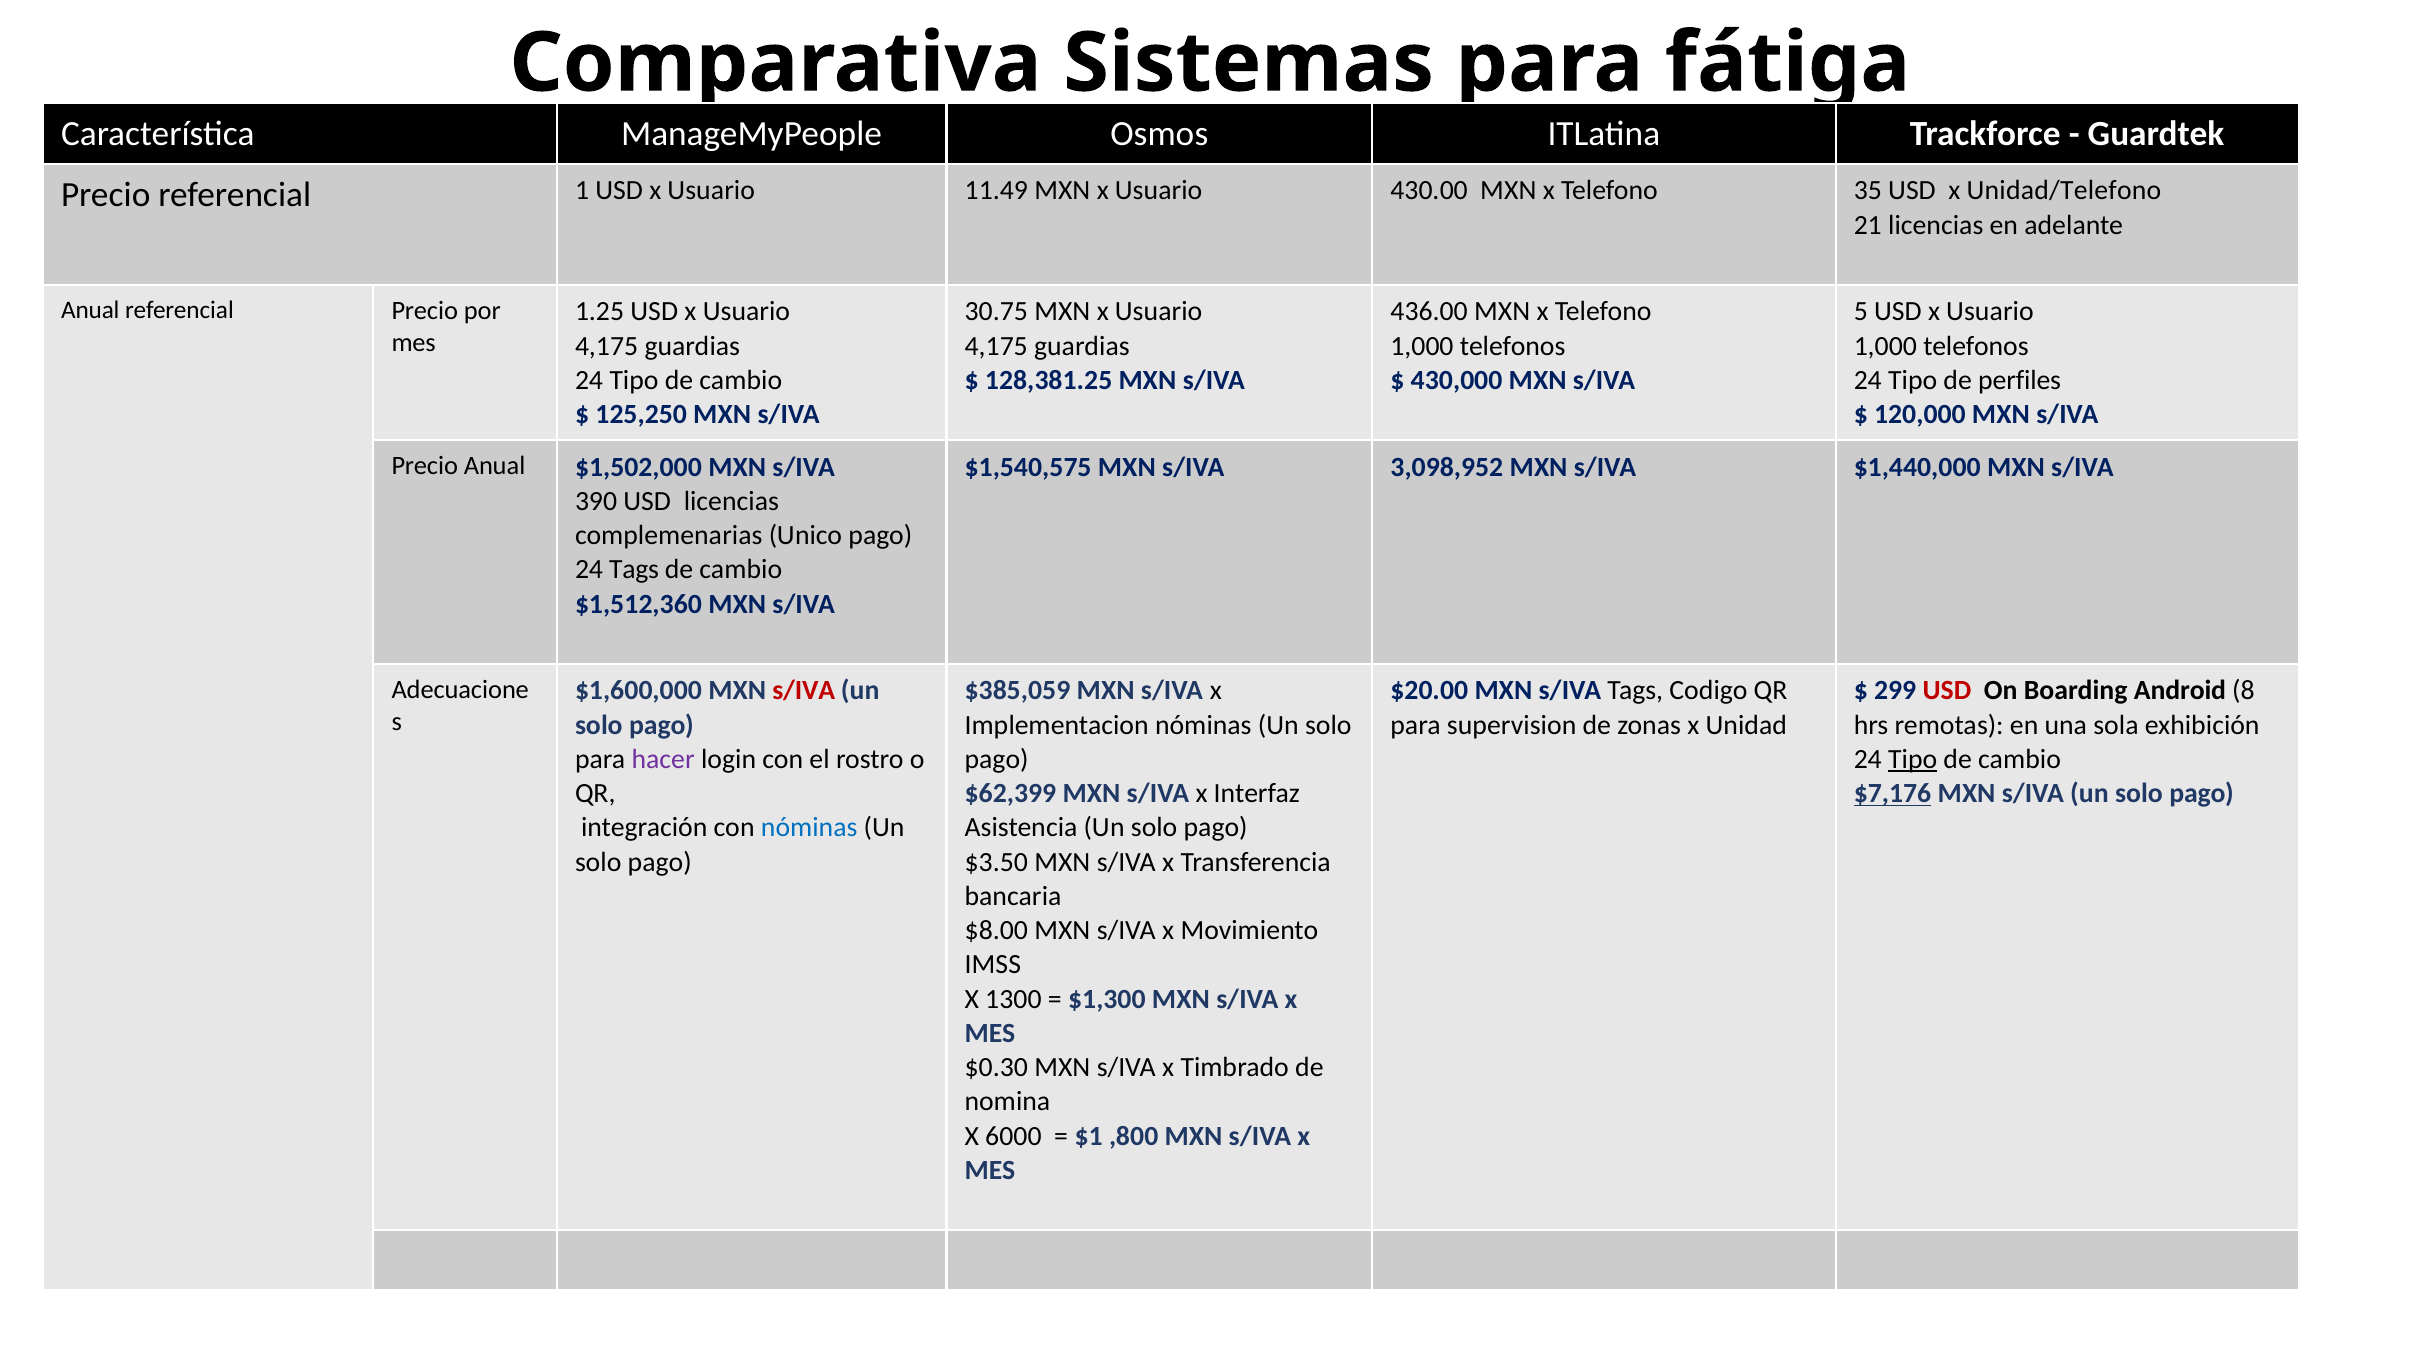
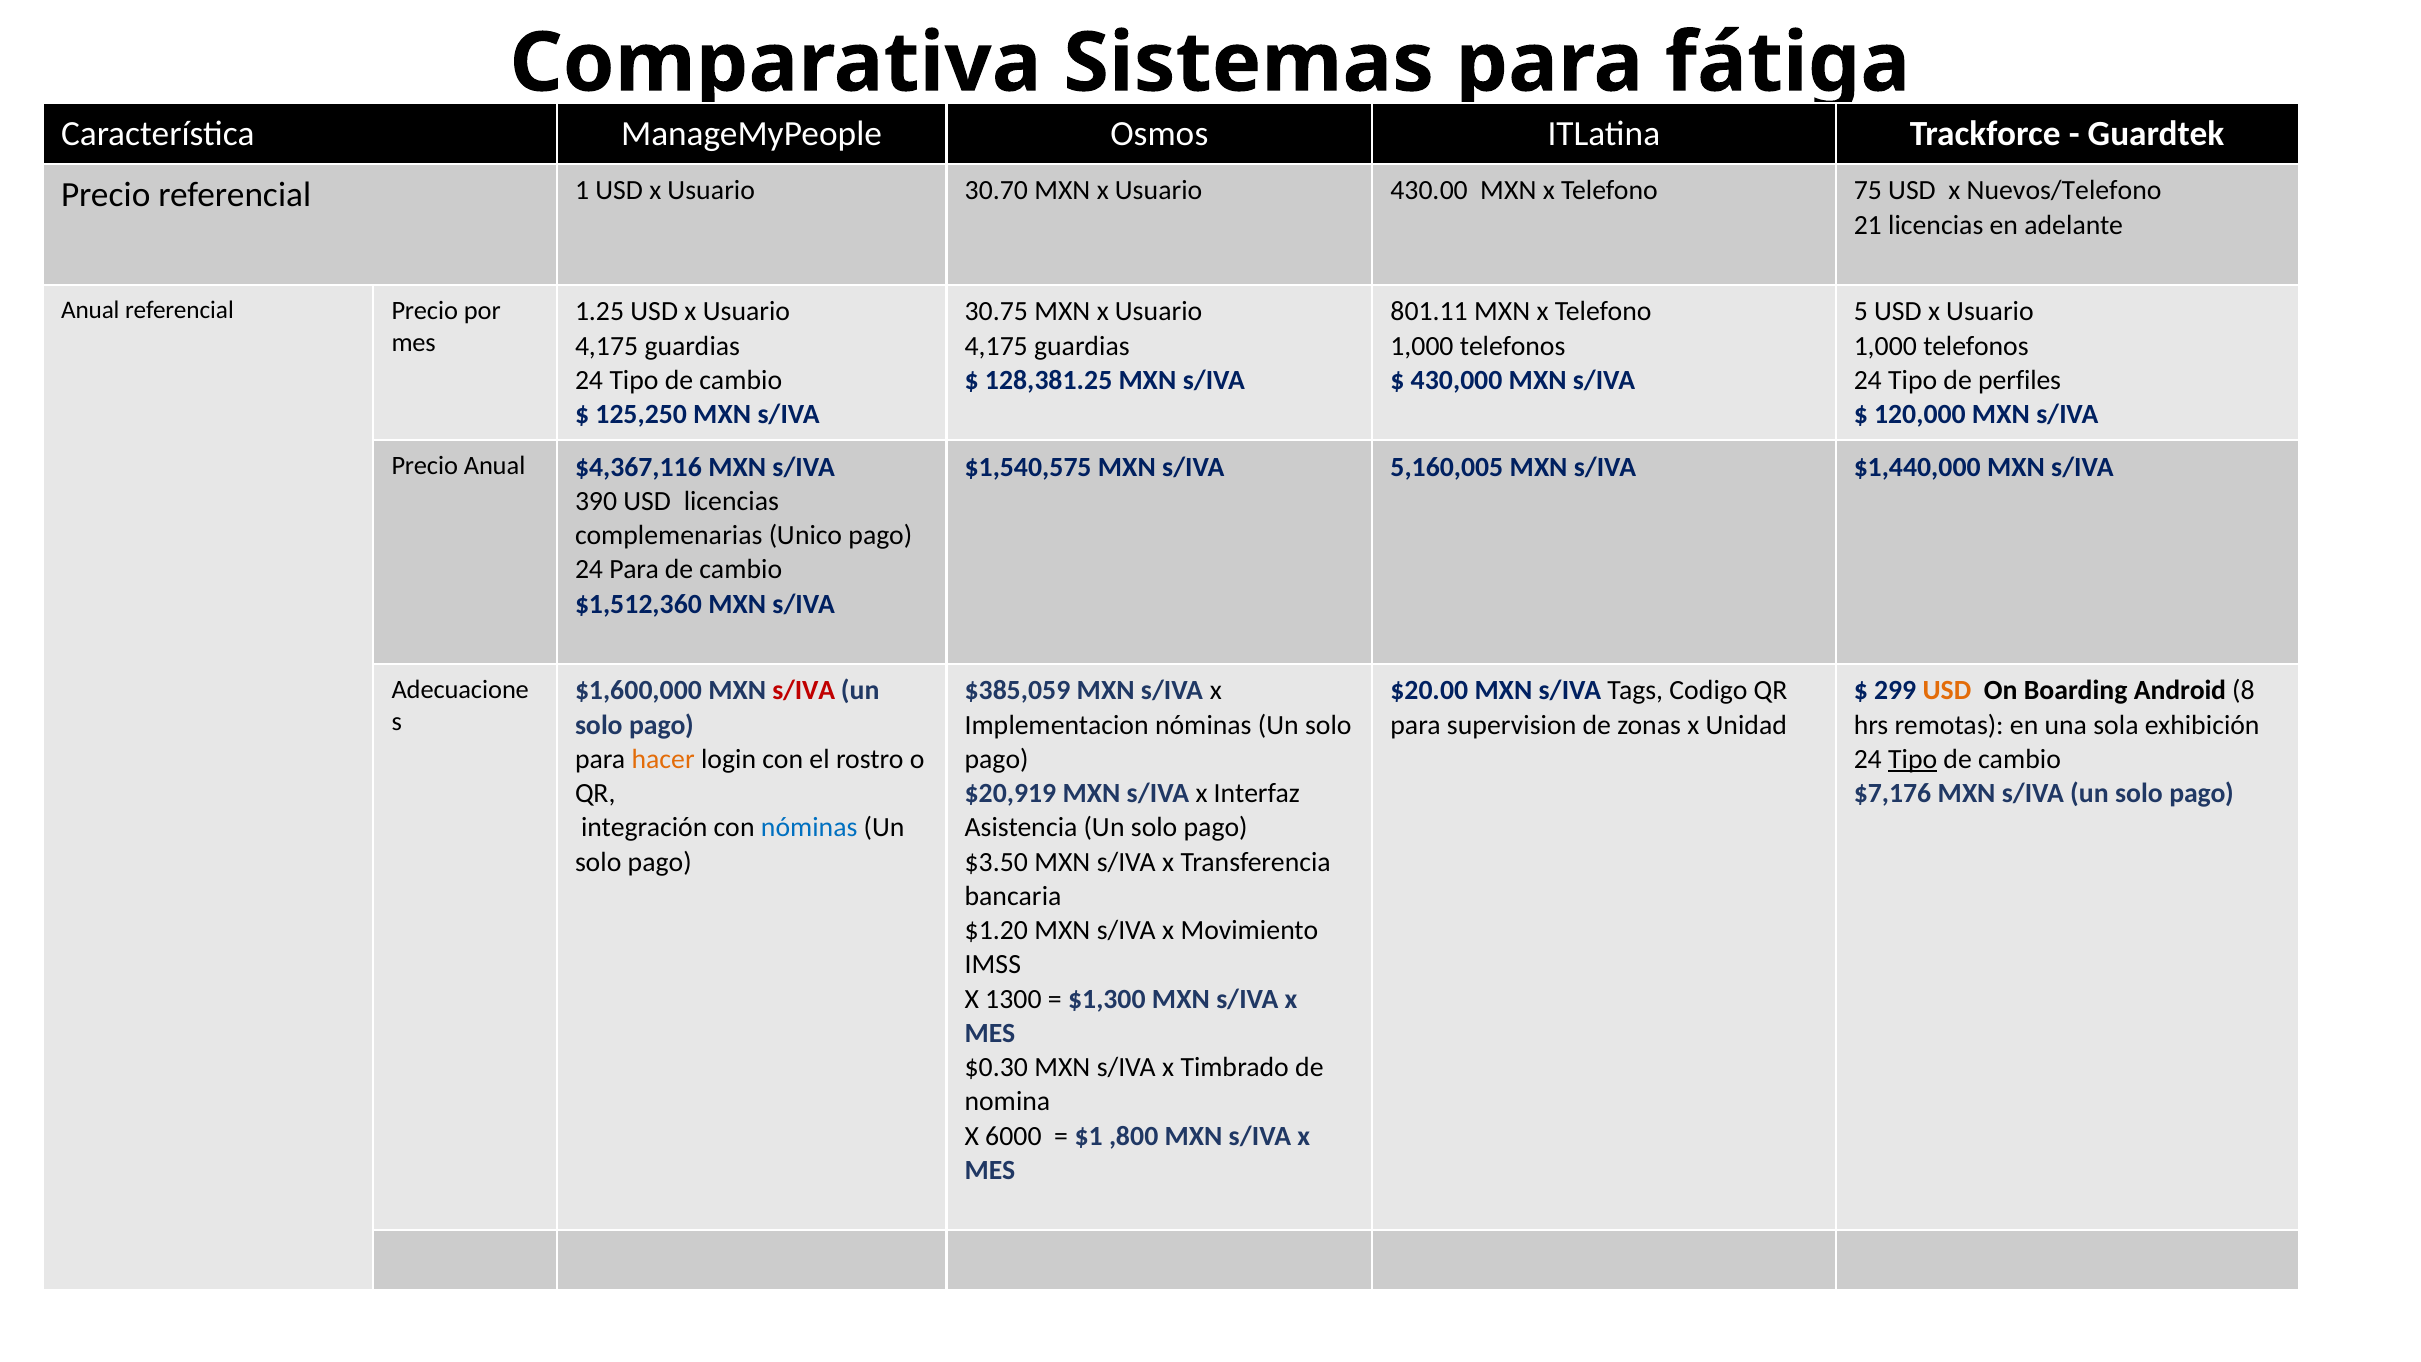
11.49: 11.49 -> 30.70 (996, 191)
35: 35 -> 75 (1868, 191)
Unidad/Telefono: Unidad/Telefono -> Nuevos/Telefono (2064, 191)
436.00: 436.00 -> 801.11 (1429, 312)
$1,502,000: $1,502,000 -> $4,367,116 (638, 467)
3,098,952: 3,098,952 -> 5,160,005 (1447, 467)
24 Tags: Tags -> Para (634, 570)
USD colour: red -> orange (1947, 691)
hacer colour: purple -> orange (663, 759)
$62,399: $62,399 -> $20,919 (1010, 793)
$7,176 underline: present -> none (1893, 793)
$8.00: $8.00 -> $1.20 (996, 930)
